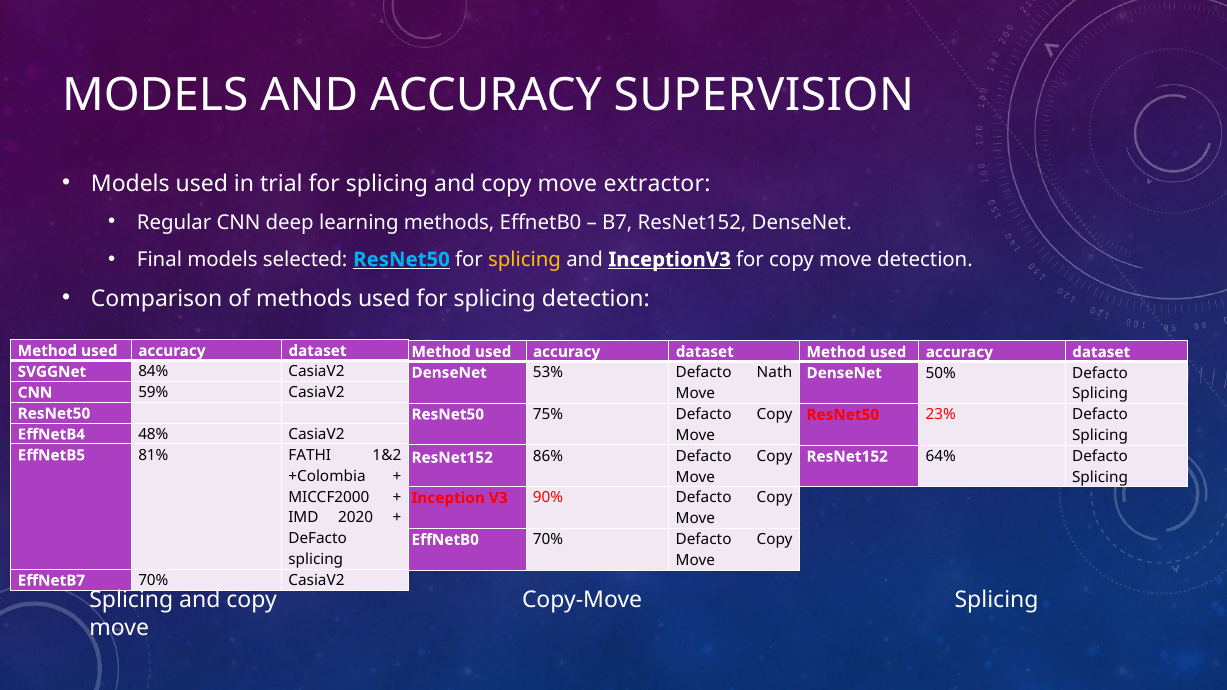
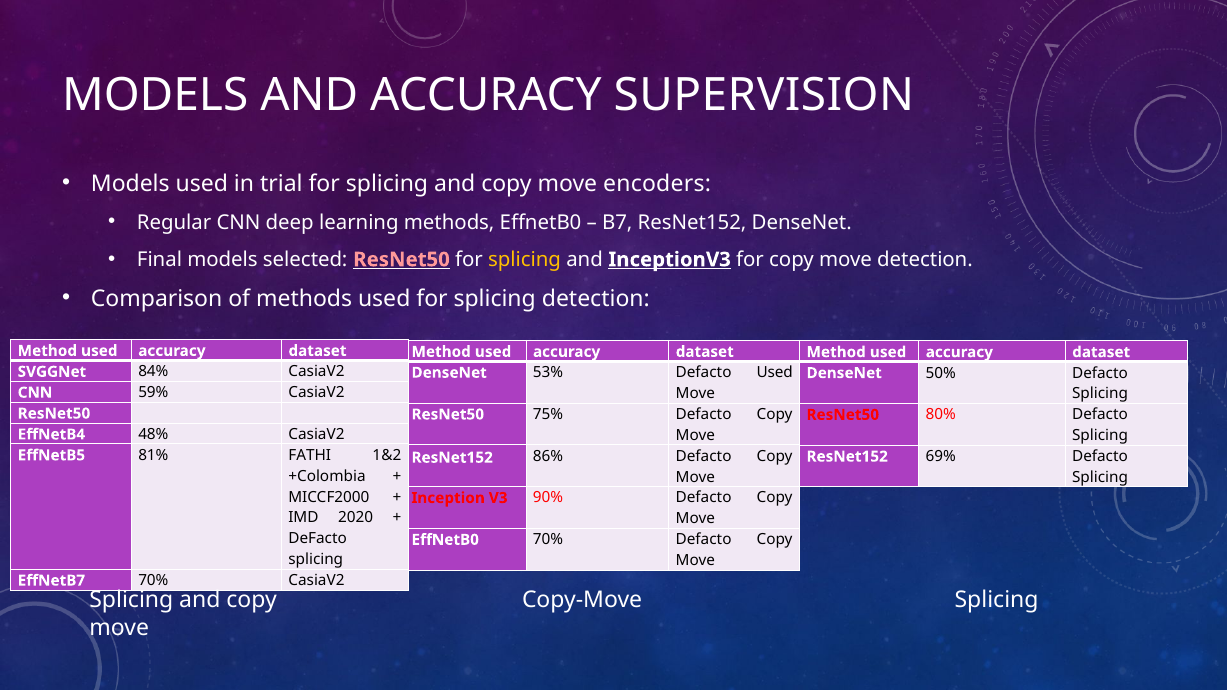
extractor: extractor -> encoders (657, 184)
ResNet50 colour: light blue -> pink (402, 260)
Defacto Nath: Nath -> Used (775, 373)
23%: 23% -> 80% (941, 415)
64%: 64% -> 69% (941, 457)
